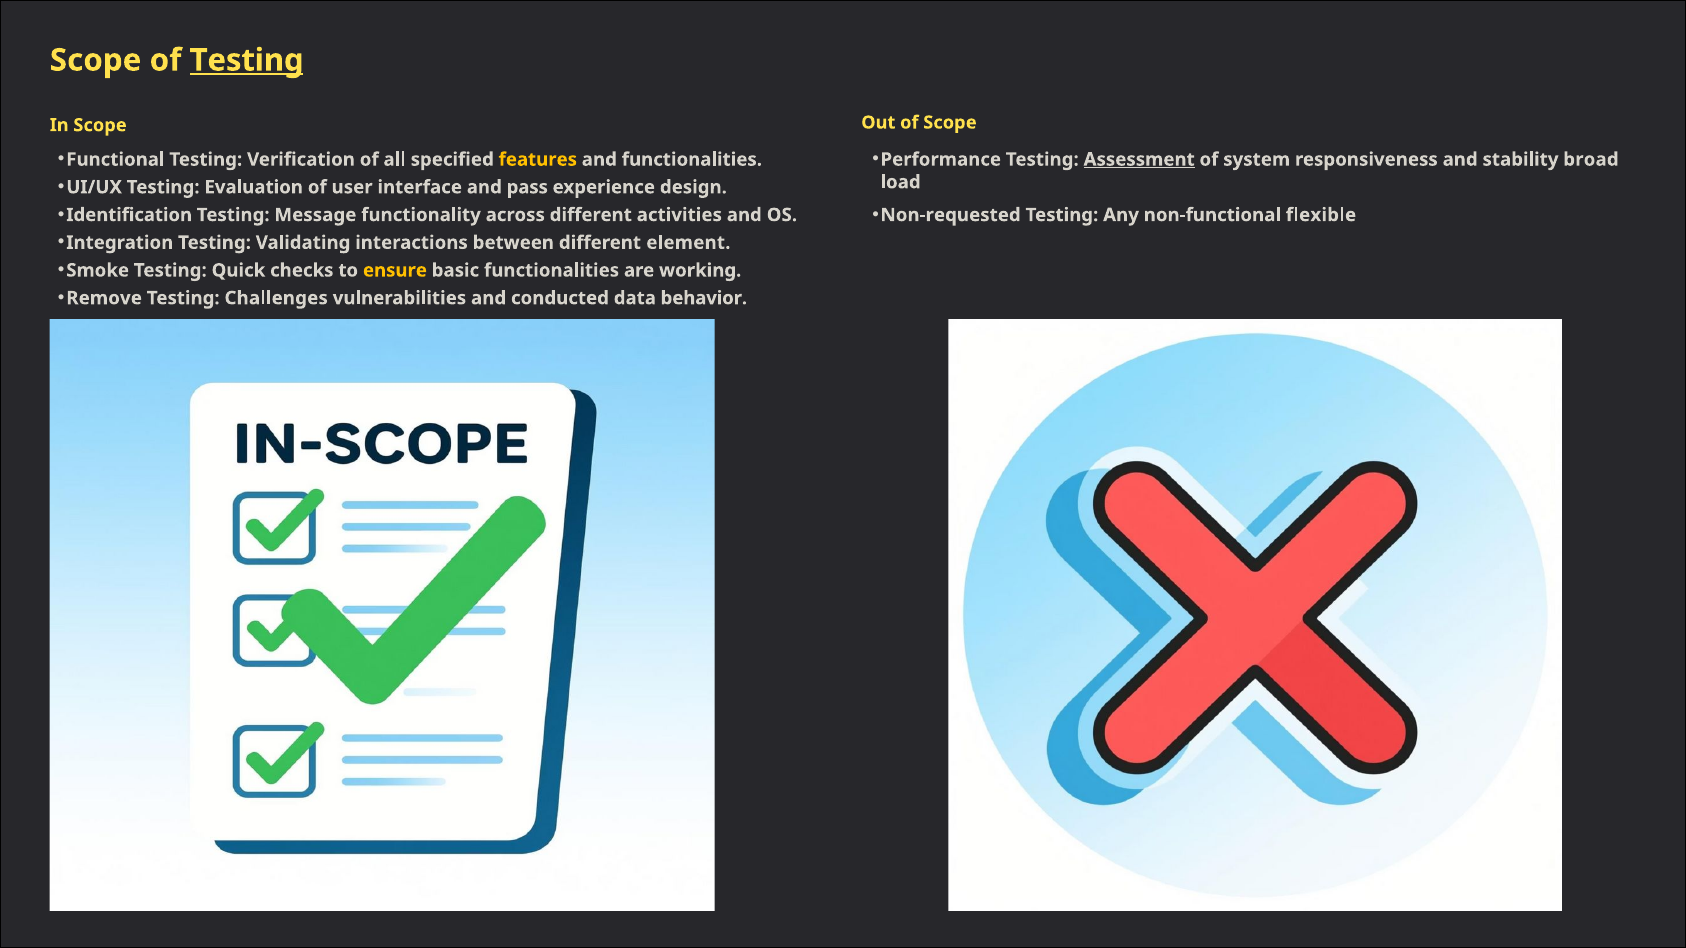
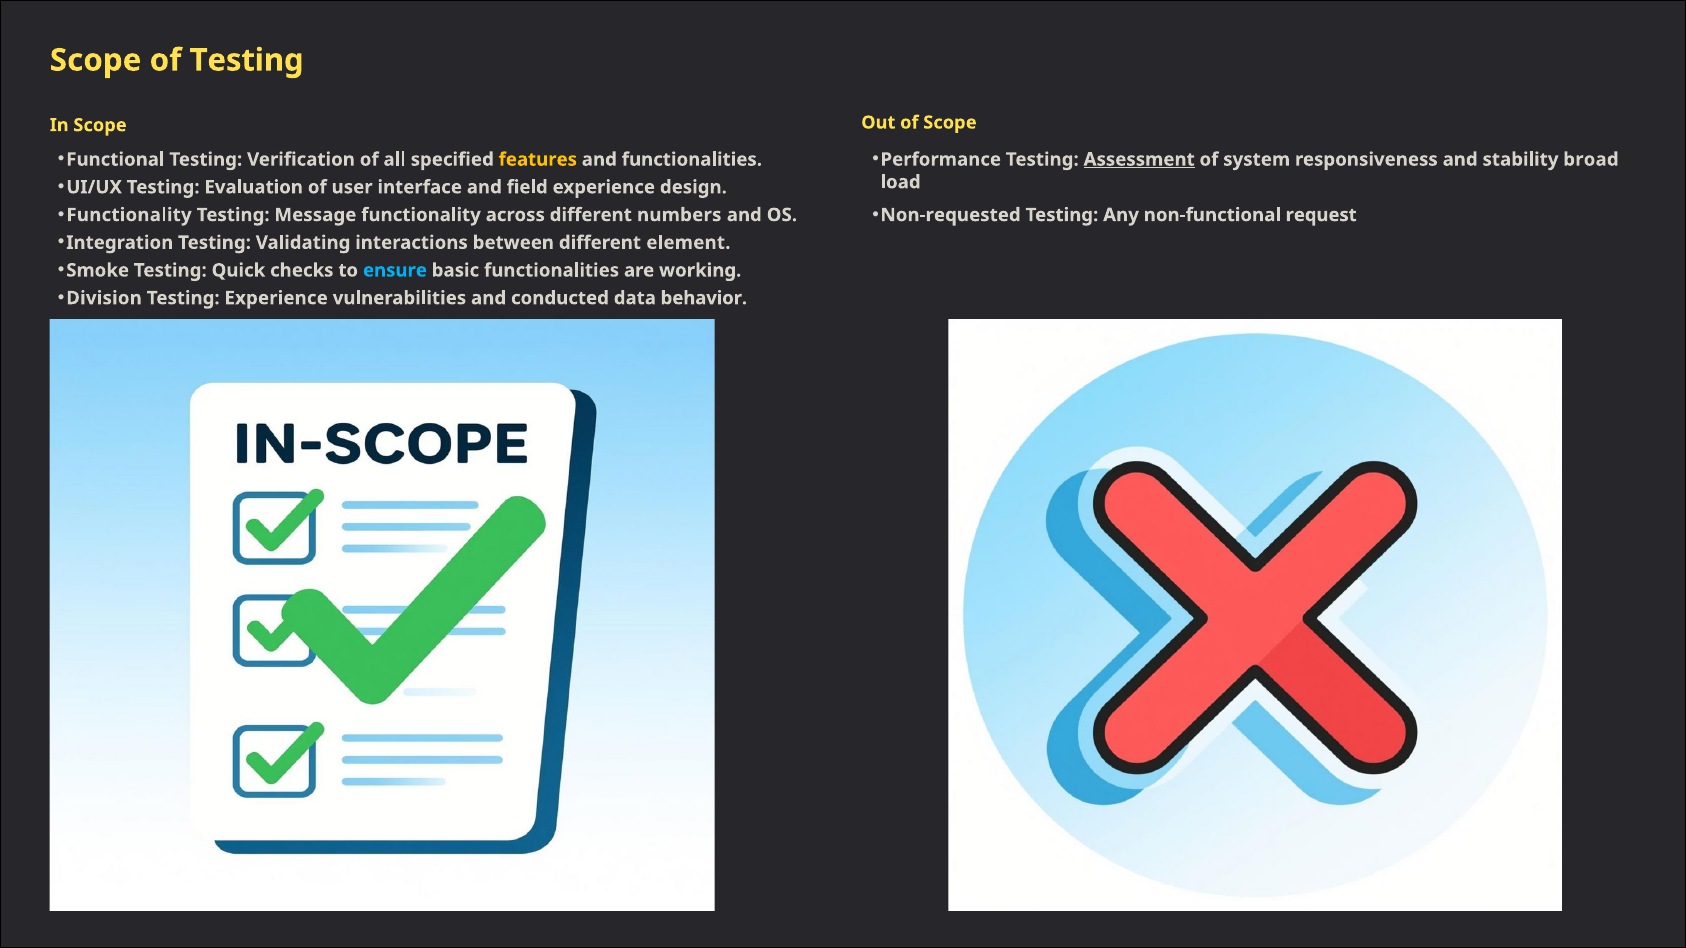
Testing underline: present -> none (247, 60)
pass: pass -> field (527, 187)
Identification: Identification -> Functionality (129, 215)
activities: activities -> numbers (679, 215)
flexible: flexible -> request (1321, 215)
ensure colour: yellow -> light blue (395, 270)
Remove: Remove -> Division (104, 298)
Testing Challenges: Challenges -> Experience (276, 298)
